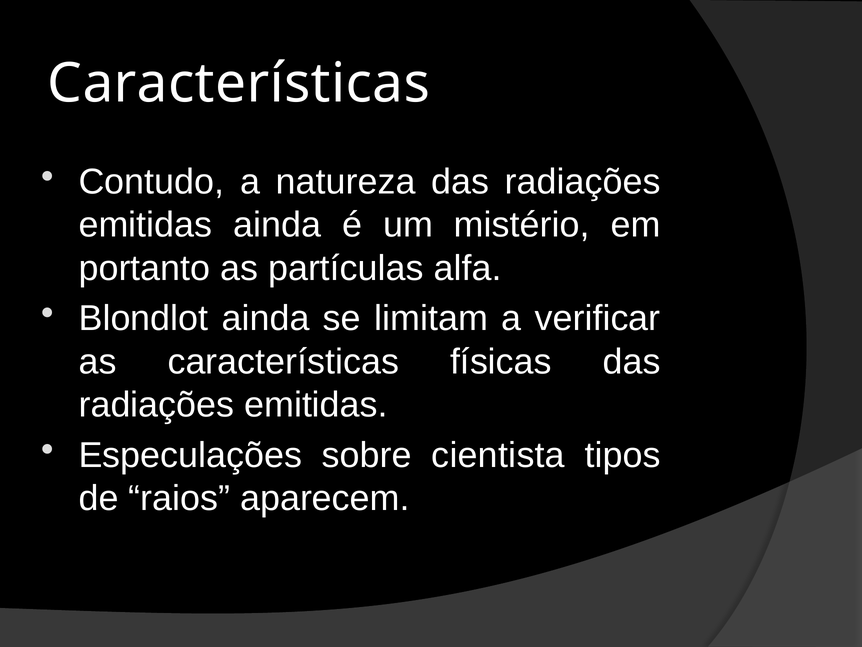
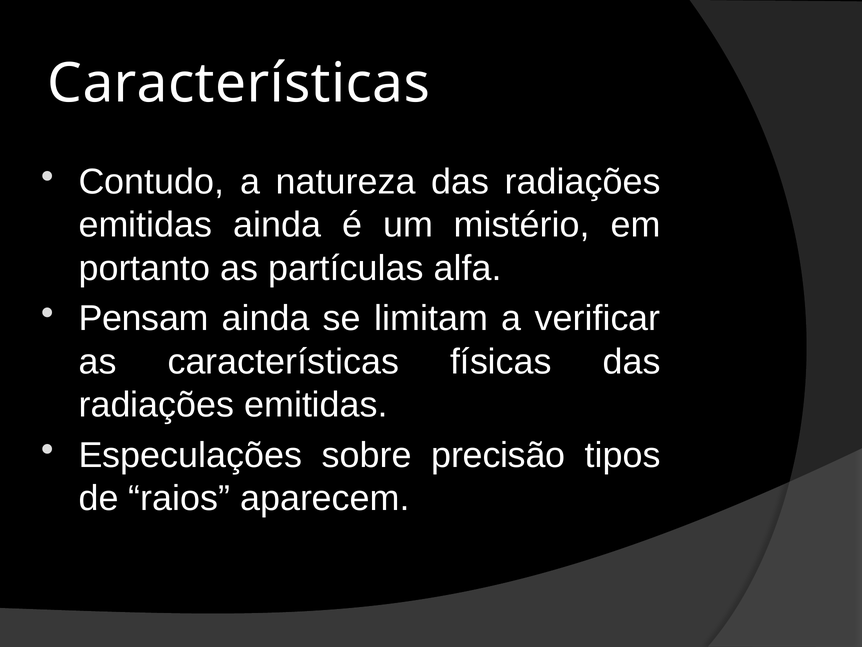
Blondlot: Blondlot -> Pensam (144, 318)
cientista: cientista -> precisão (498, 455)
